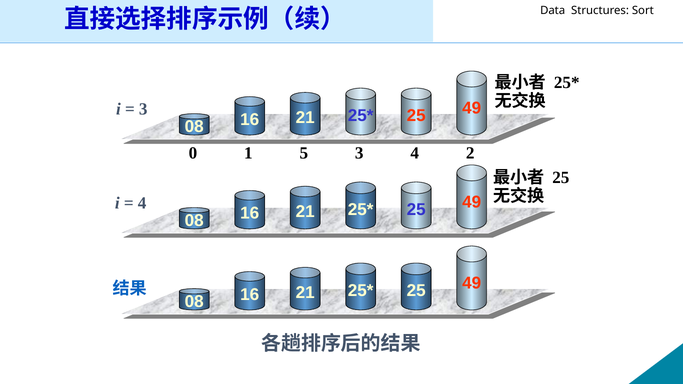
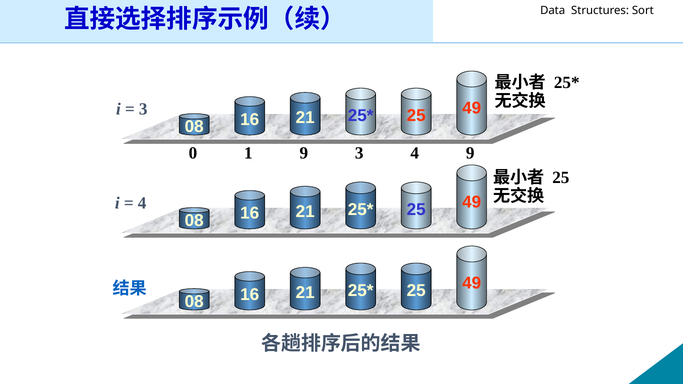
1 5: 5 -> 9 (304, 153)
4 2: 2 -> 9 (470, 153)
